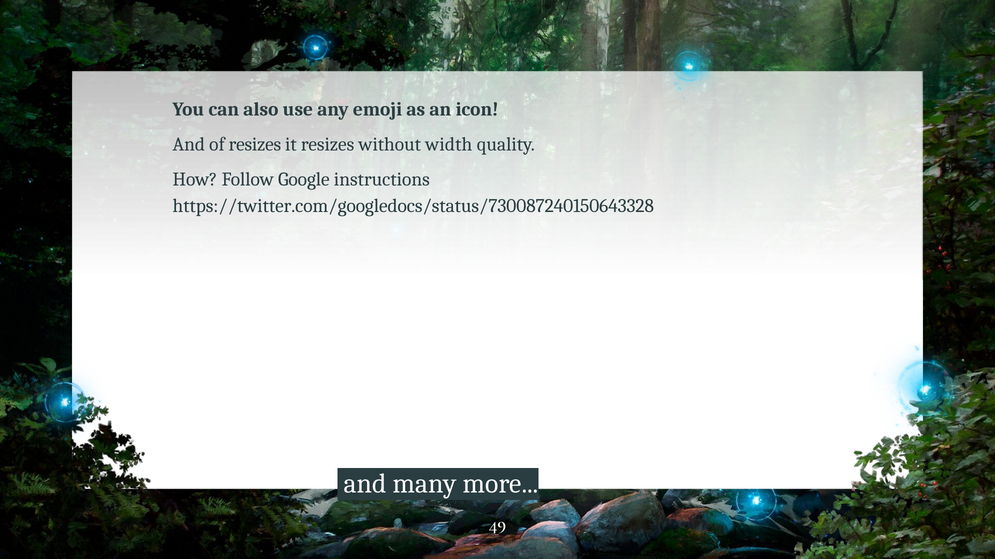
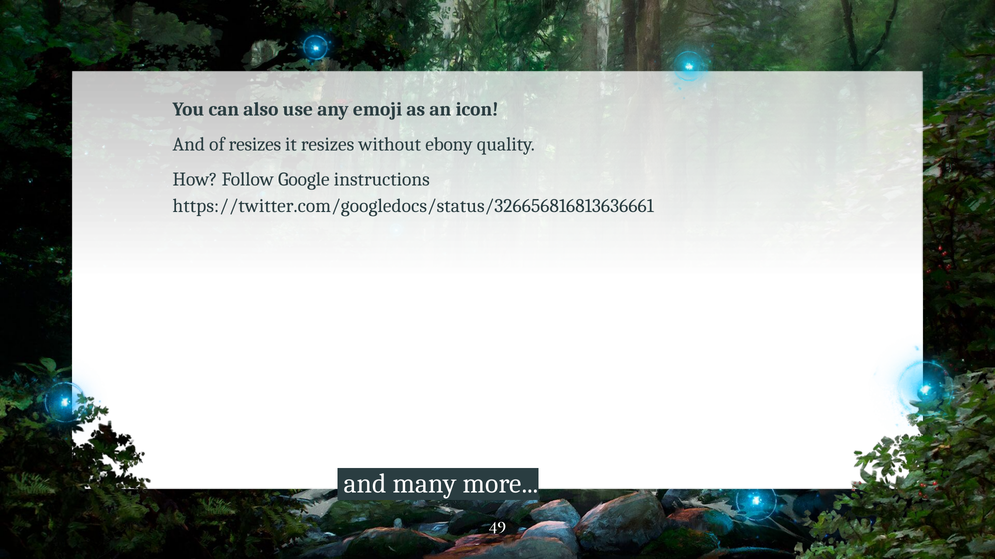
width: width -> ebony (449, 145)
https://twitter.com/googledocs/status/730087240150643328: https://twitter.com/googledocs/status/730087240150643328 -> https://twitter.com/googledocs/status/326656816813636661 (413, 206)
